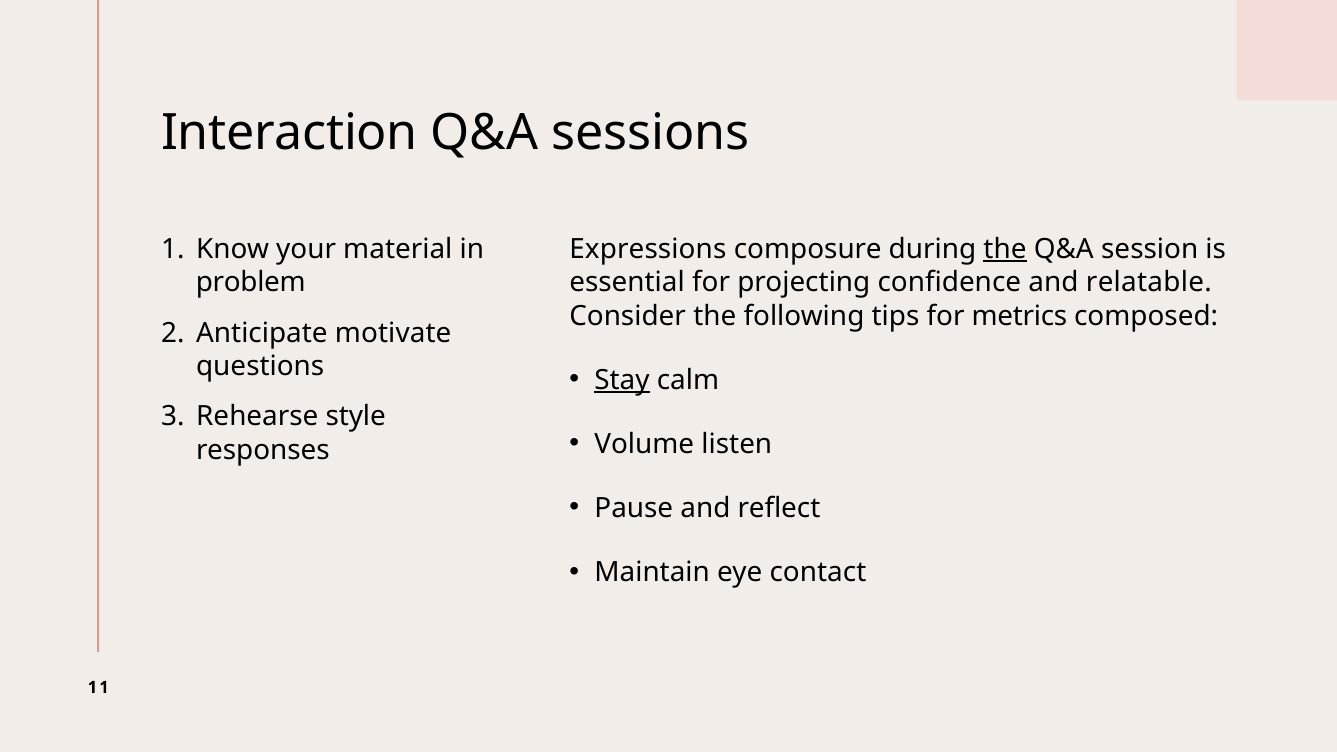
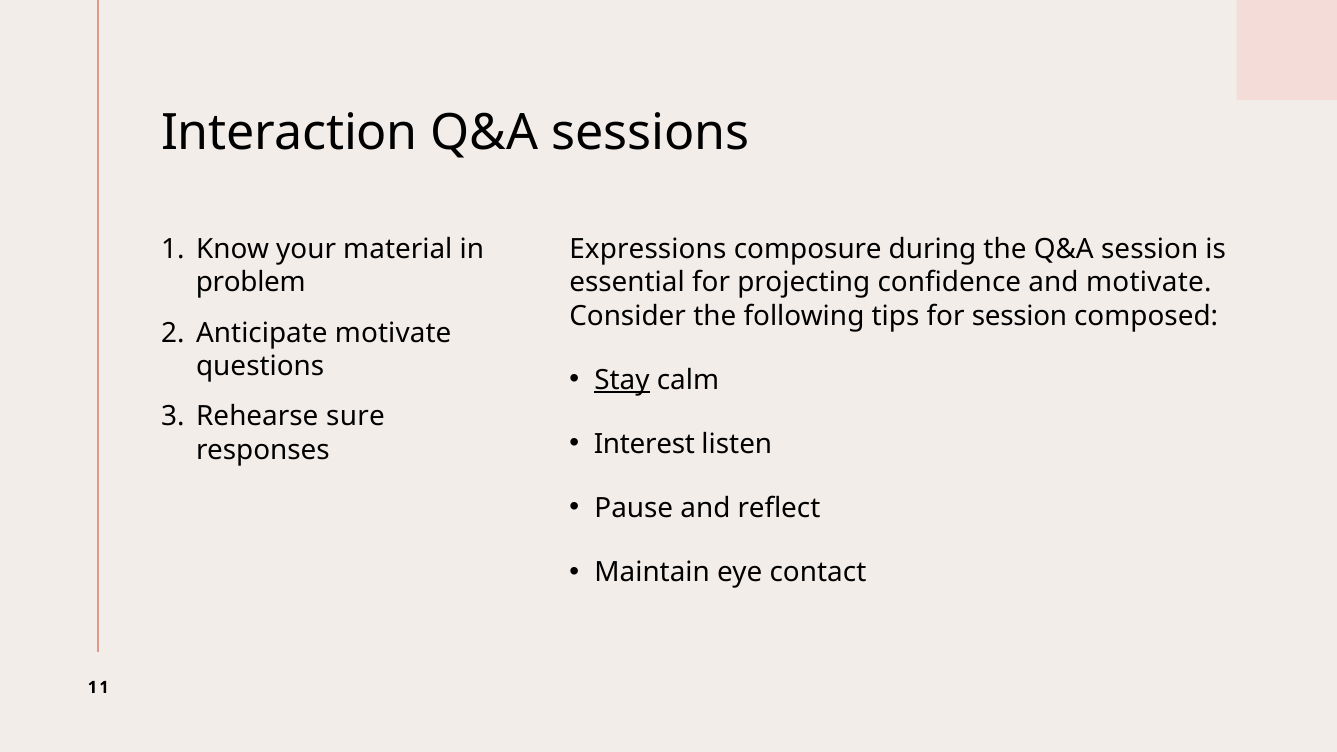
the underline: present -> none (1005, 249)
and relatable: relatable -> motivate (1149, 283)
for metrics: metrics -> session (1019, 316)
style: style -> sure (356, 416)
Volume: Volume -> Interest (644, 444)
